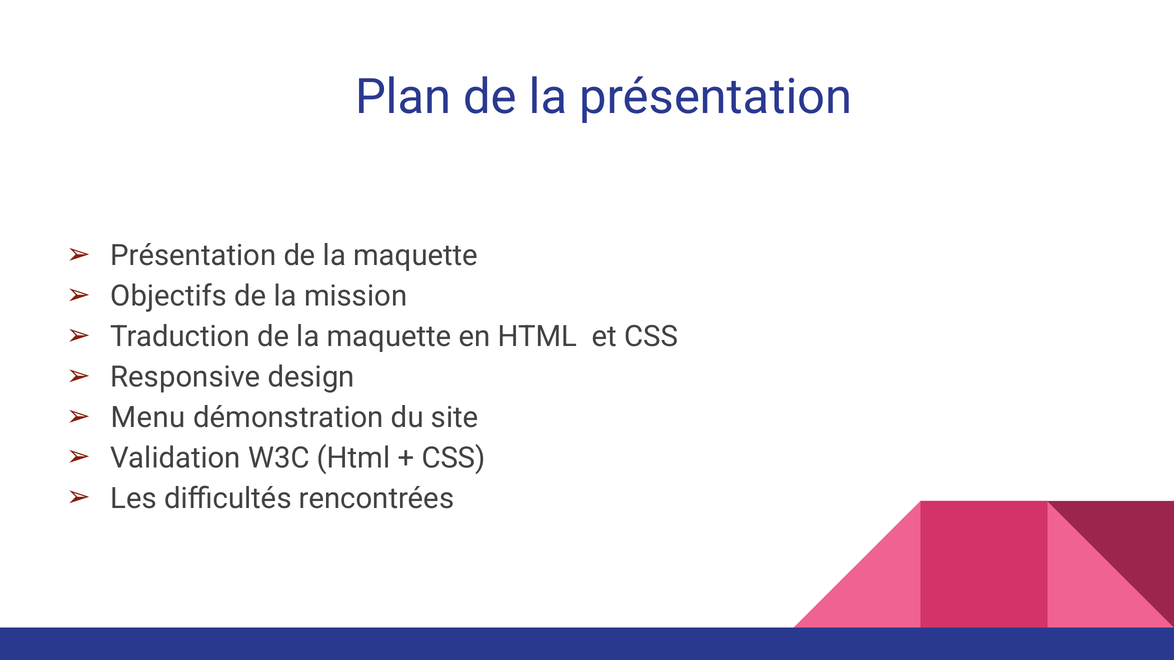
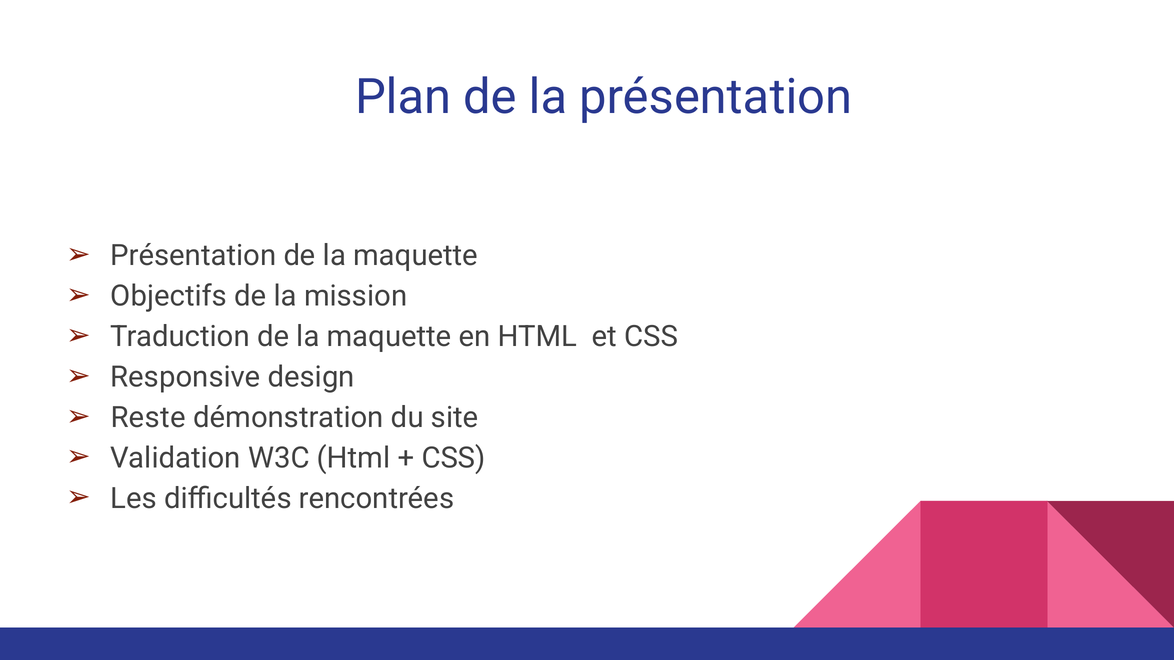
Menu: Menu -> Reste (148, 418)
